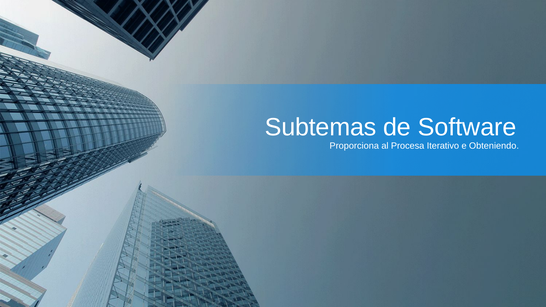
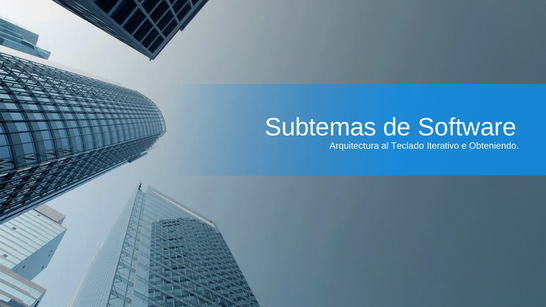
Proporciona: Proporciona -> Arquitectura (354, 146)
Procesa: Procesa -> Teclado (408, 146)
